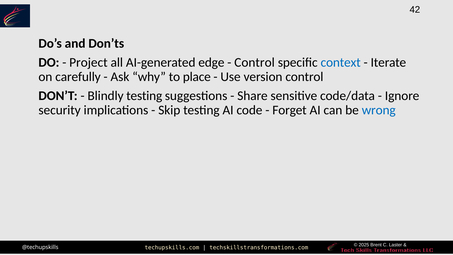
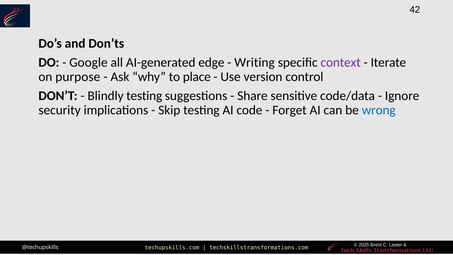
Project: Project -> Google (88, 63)
Control: Control -> Writing (255, 63)
context colour: blue -> purple (341, 63)
carefully: carefully -> purpose (78, 77)
